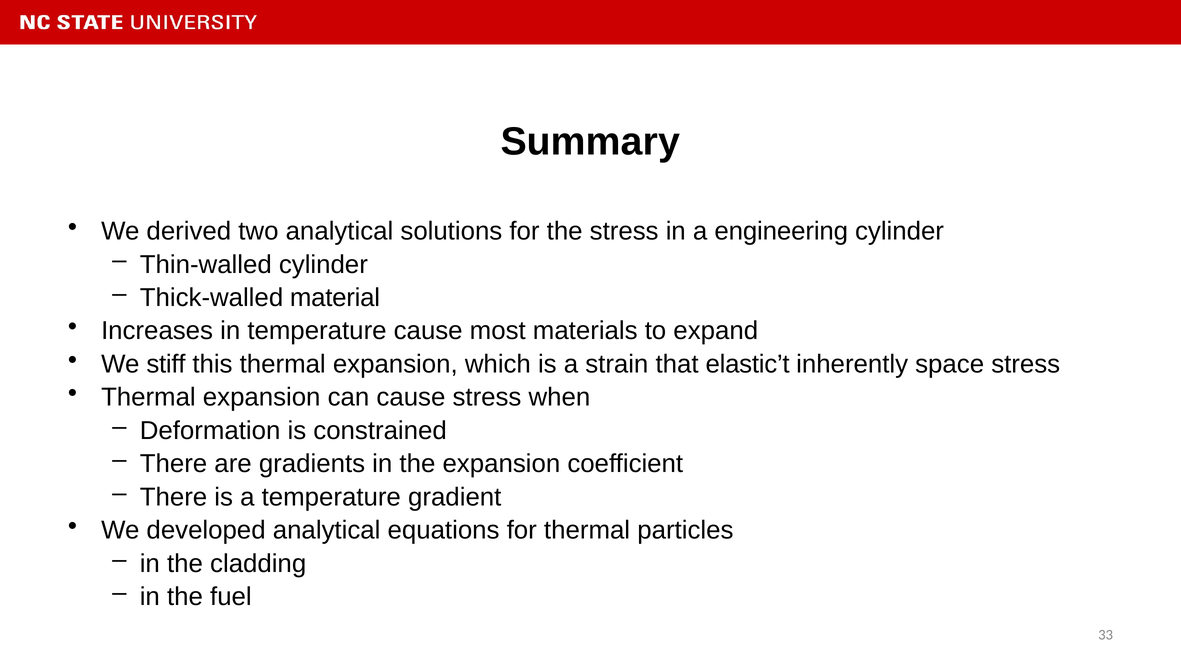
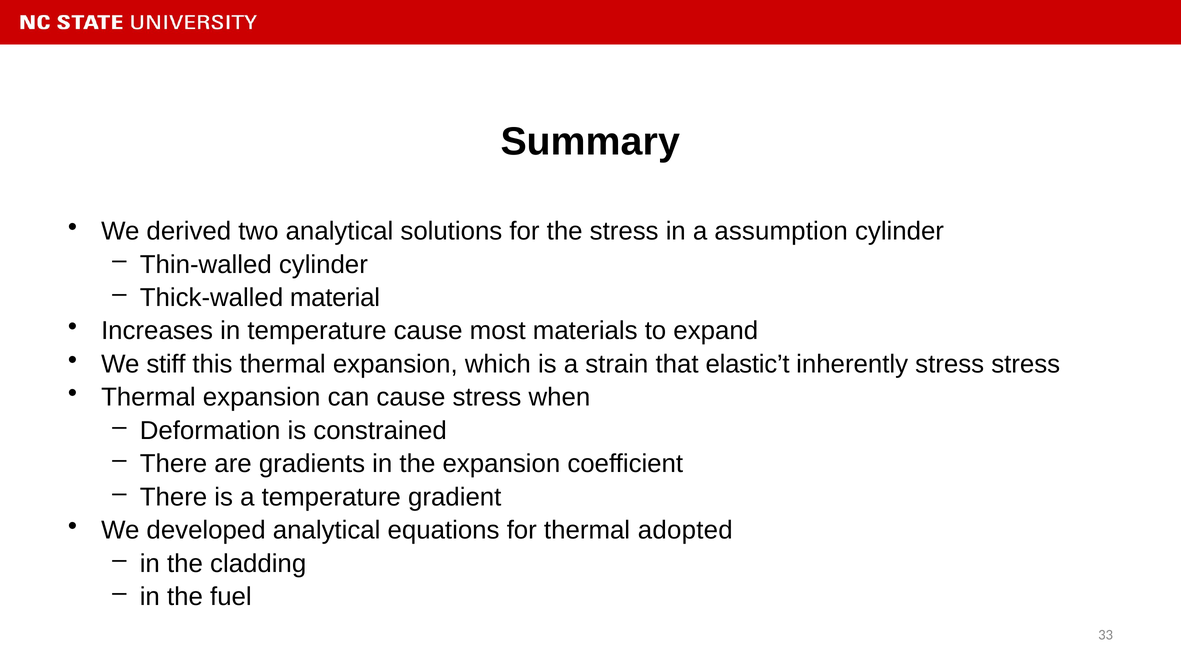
engineering: engineering -> assumption (781, 231)
inherently space: space -> stress (950, 364)
particles: particles -> adopted (685, 530)
